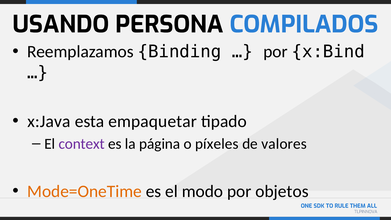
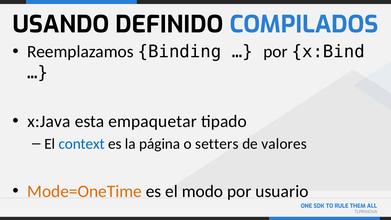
PERSONA: PERSONA -> DEFINIDO (169, 25)
context colour: purple -> blue (82, 144)
píxeles: píxeles -> setters (217, 144)
objetos: objetos -> usuario (282, 191)
